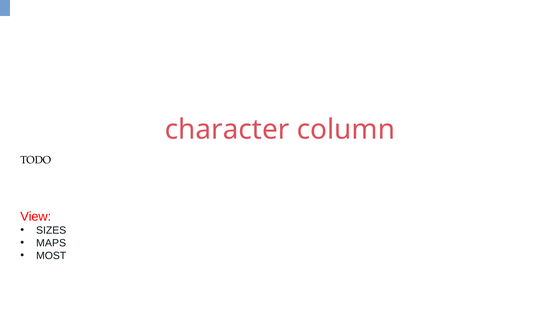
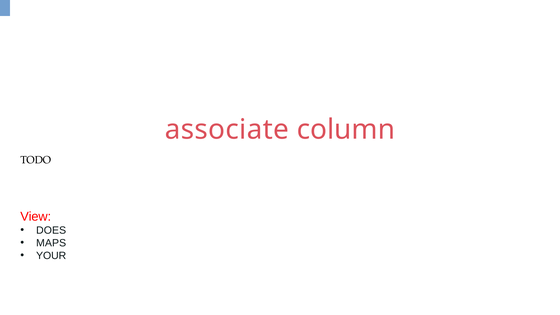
character: character -> associate (227, 130)
SIZES: SIZES -> DOES (51, 230)
MOST: MOST -> YOUR (51, 256)
